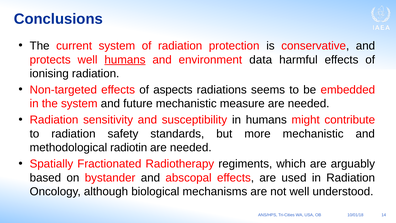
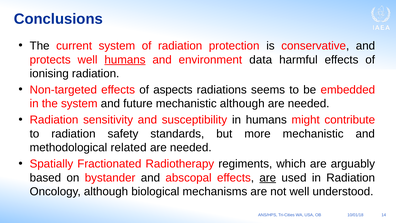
mechanistic measure: measure -> although (242, 104)
radiotin: radiotin -> related (129, 147)
are underline: none -> present (268, 178)
